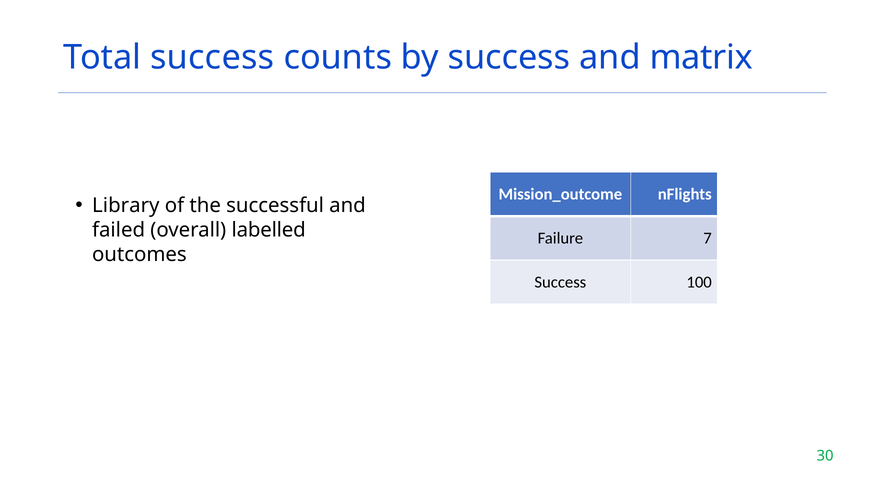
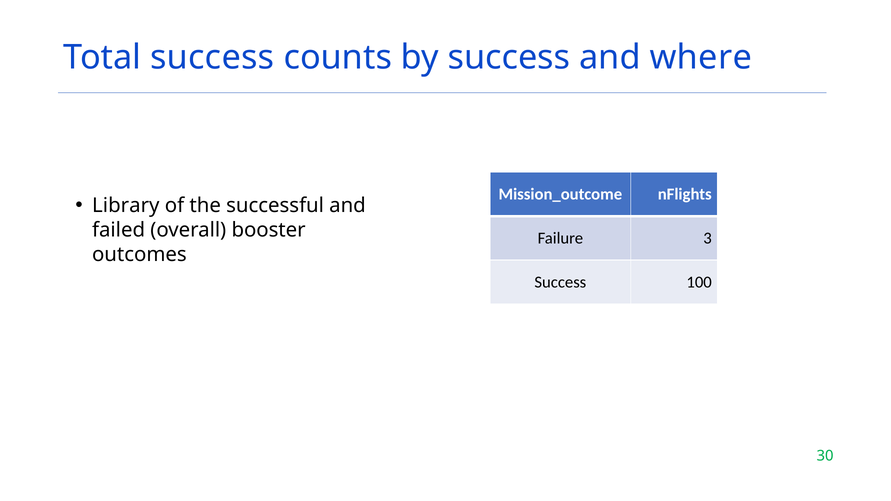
matrix: matrix -> where (701, 57)
labelled: labelled -> booster (269, 230)
7: 7 -> 3 (708, 238)
